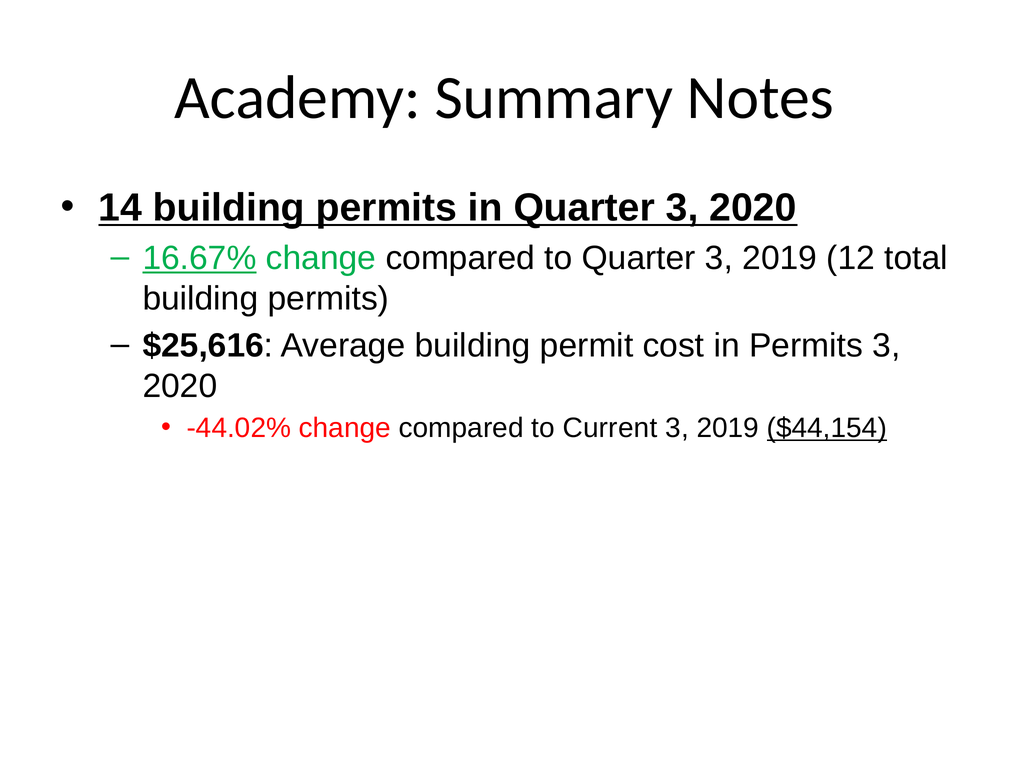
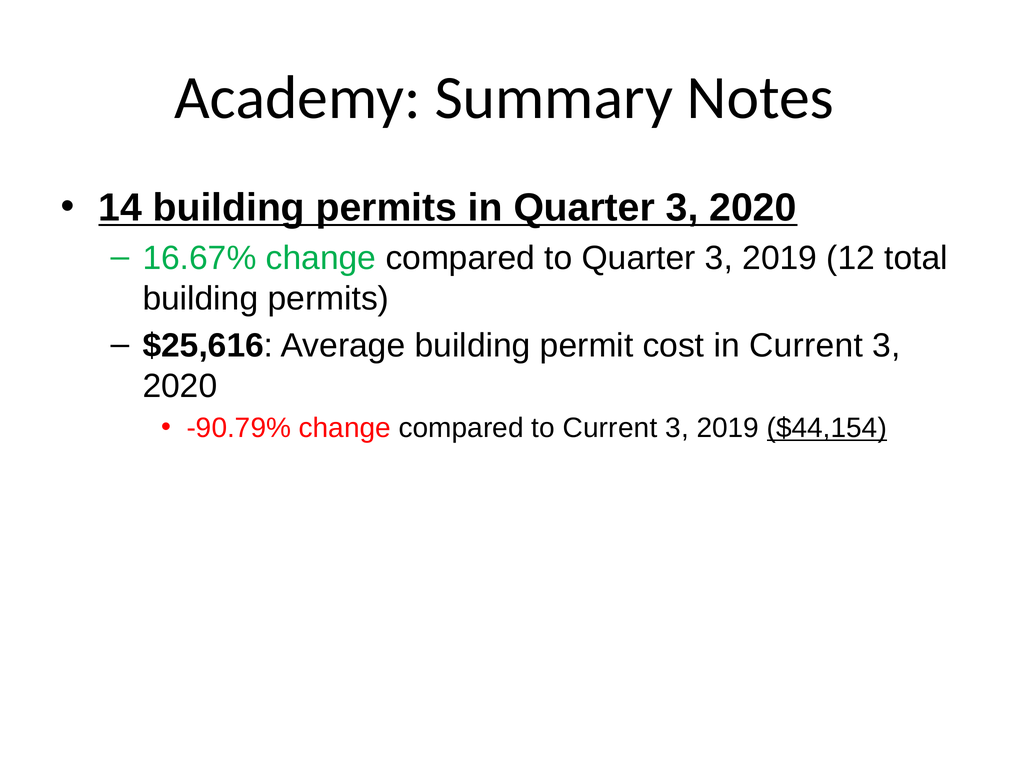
16.67% underline: present -> none (200, 258)
in Permits: Permits -> Current (806, 345)
-44.02%: -44.02% -> -90.79% (239, 428)
